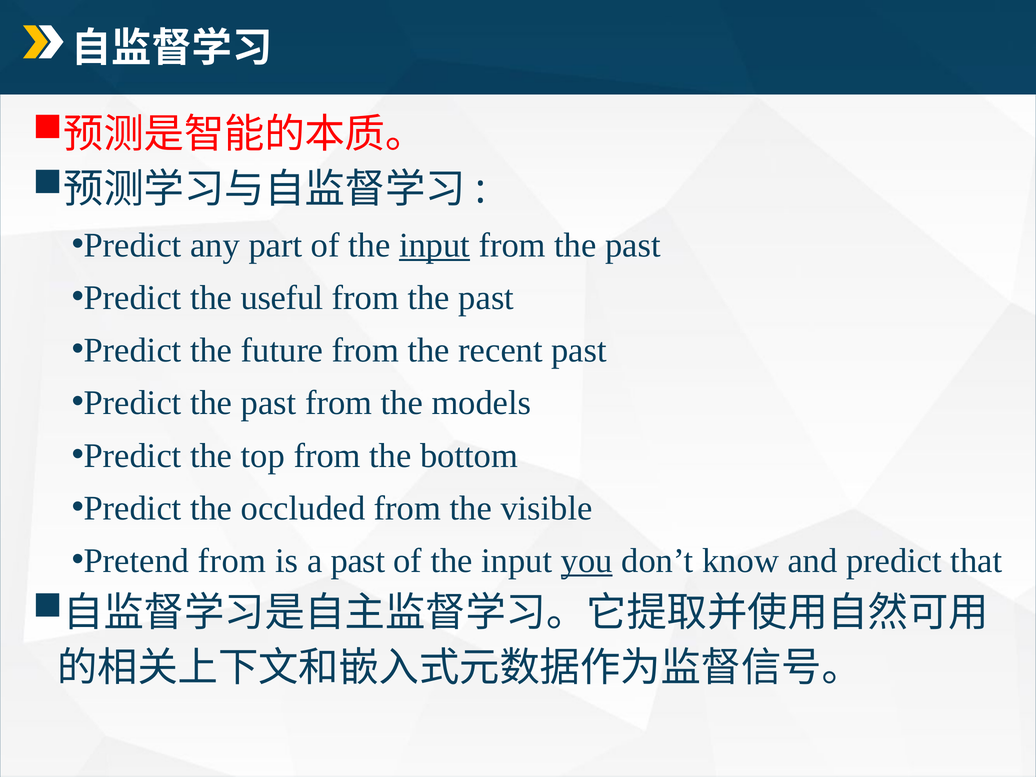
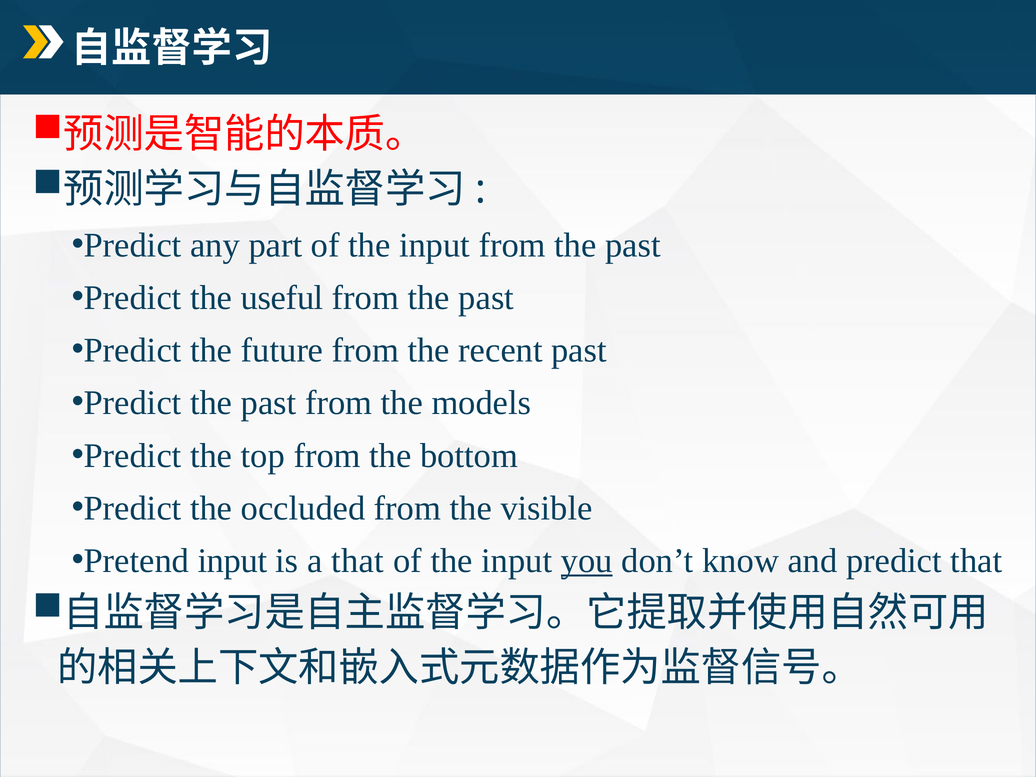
input underline: present -> none (435, 245)
Pretend from: from -> input (232, 561)
a past: past -> that (358, 561)
